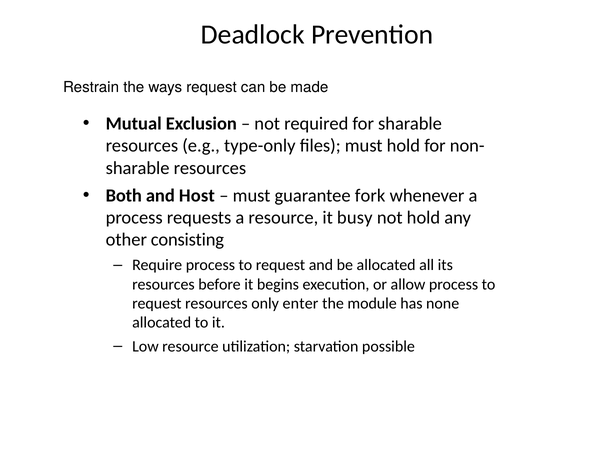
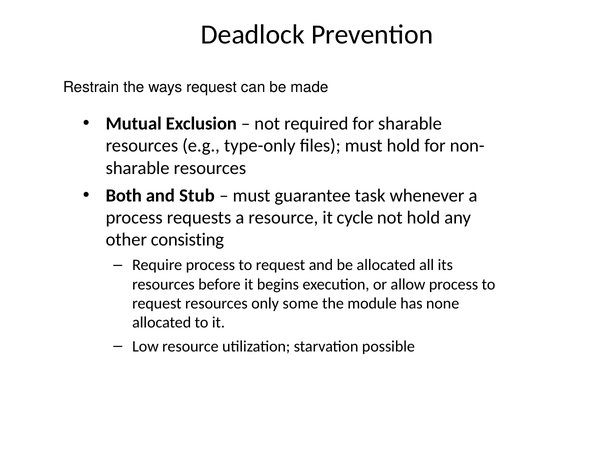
Host: Host -> Stub (197, 196)
fork: fork -> task (370, 196)
busy: busy -> cycle (355, 218)
enter: enter -> some (301, 304)
